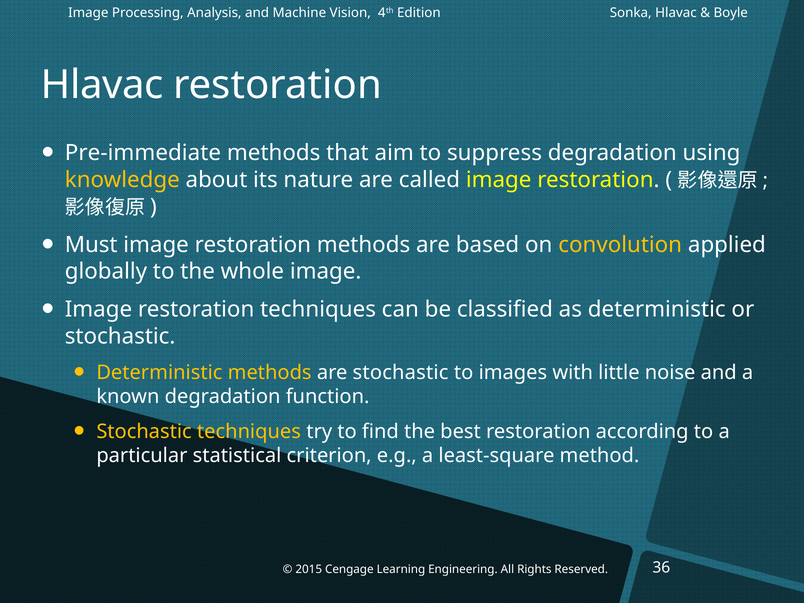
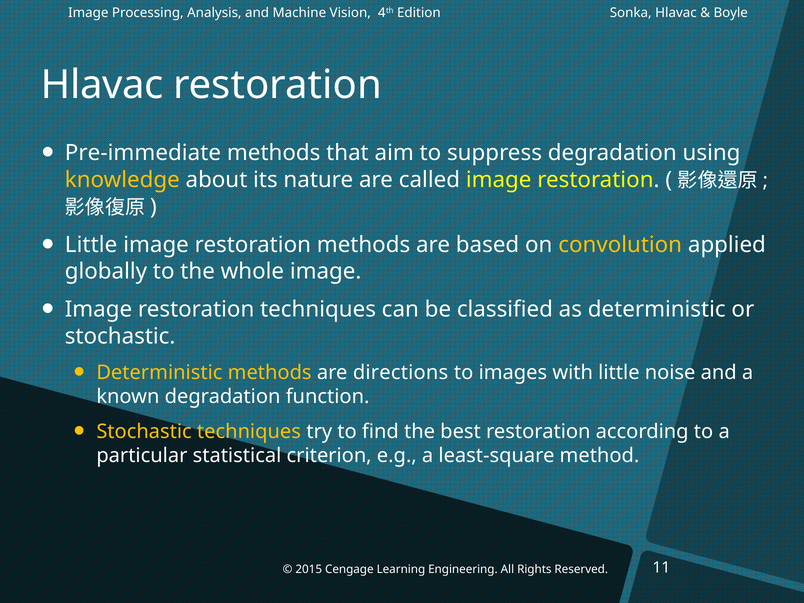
Must: Must -> Little (91, 245)
are stochastic: stochastic -> directions (401, 372)
36: 36 -> 11 (661, 567)
